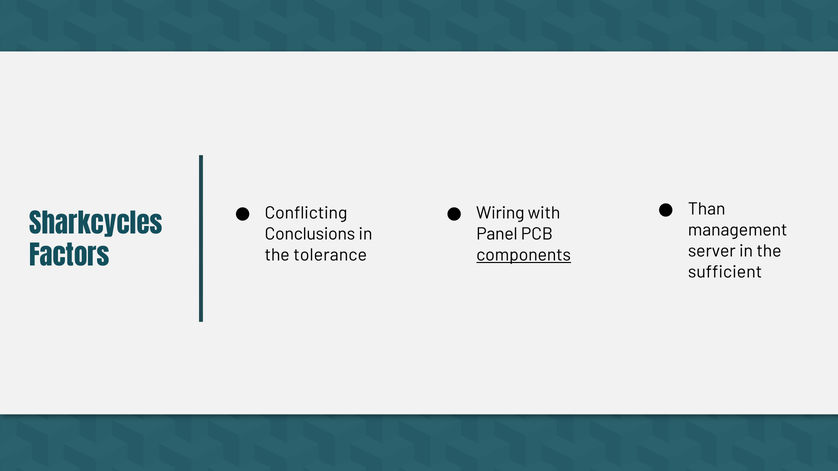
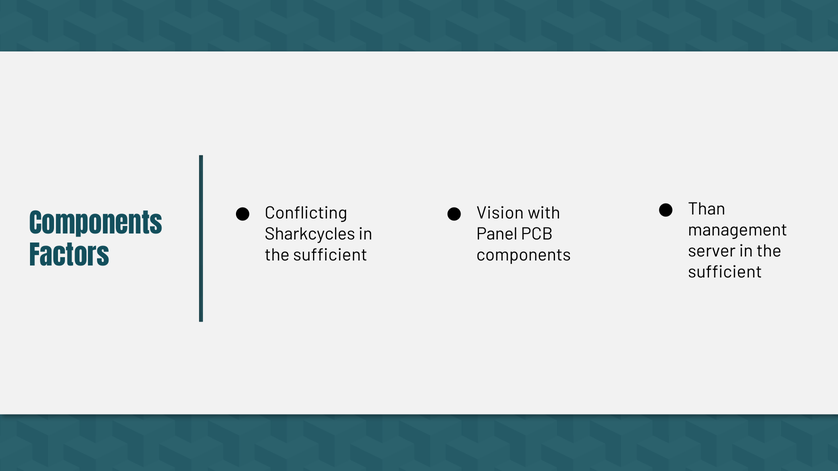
Wiring: Wiring -> Vision (500, 213)
Sharkcycles: Sharkcycles -> Components (96, 225)
Conclusions: Conclusions -> Sharkcycles (310, 234)
tolerance: tolerance -> sufficient (330, 255)
components underline: present -> none (524, 255)
